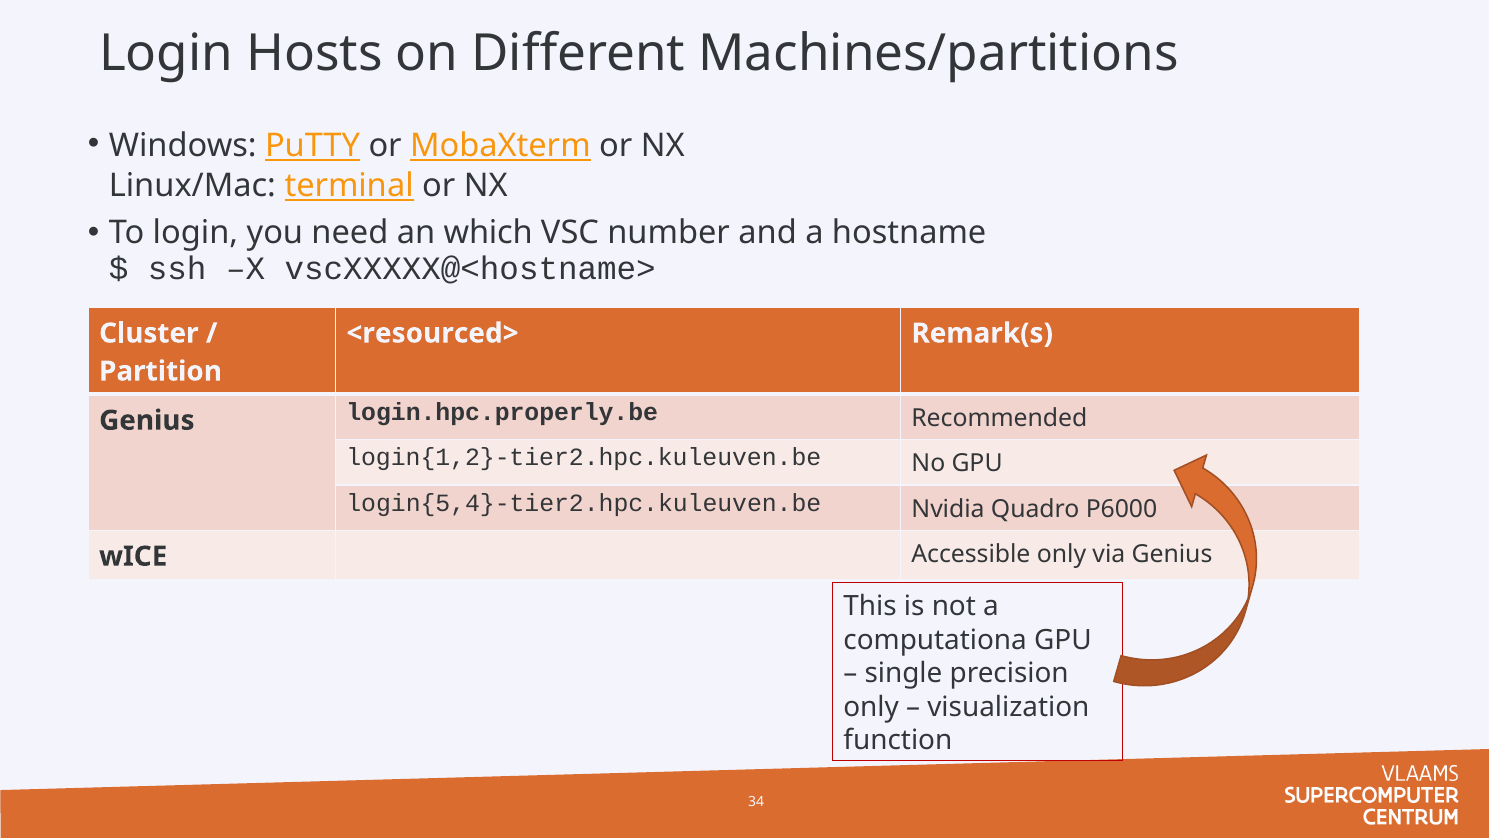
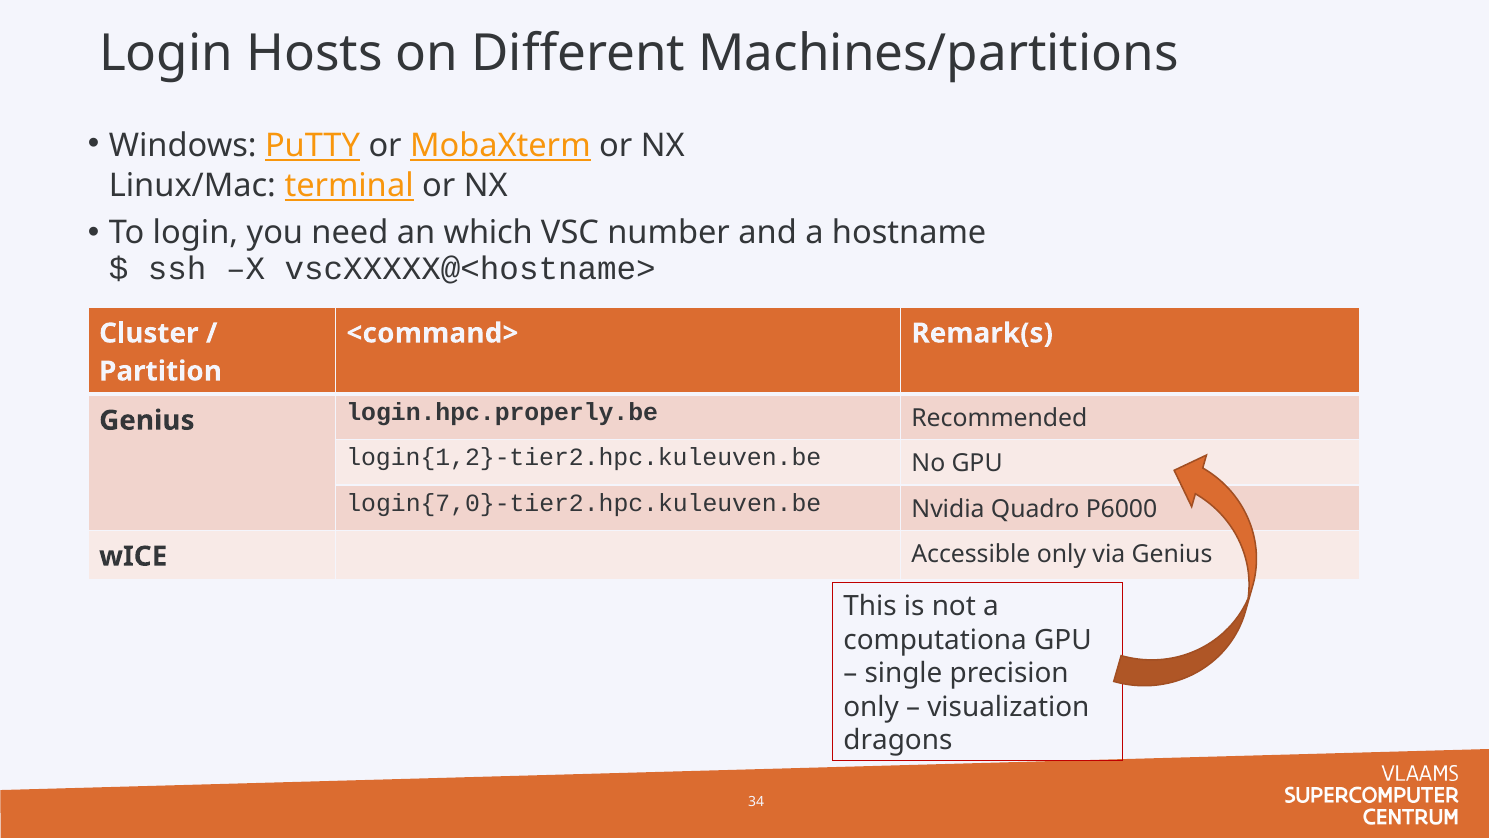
<resourced>: <resourced> -> <command> (432, 333)
login{5,4}-tier2.hpc.kuleuven.be: login{5,4}-tier2.hpc.kuleuven.be -> login{7,0}-tier2.hpc.kuleuven.be (584, 503)
function: function -> dragons (898, 740)
